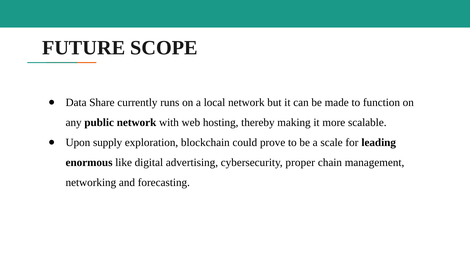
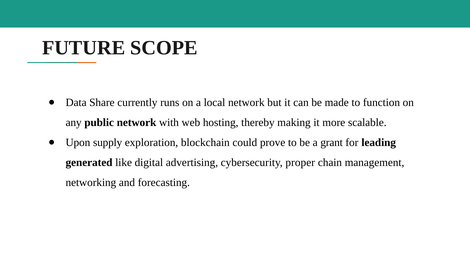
scale: scale -> grant (332, 142)
enormous: enormous -> generated (89, 162)
